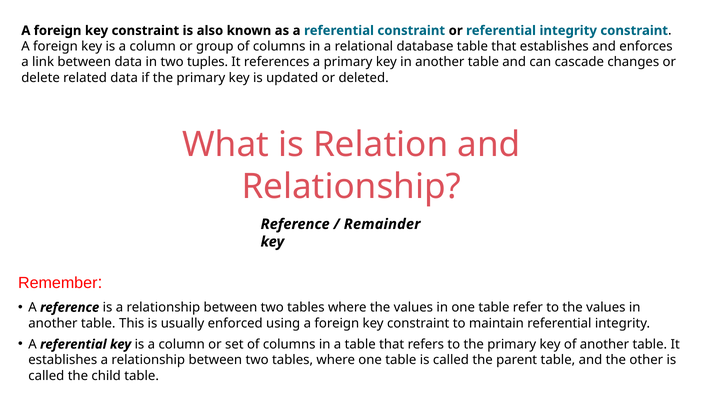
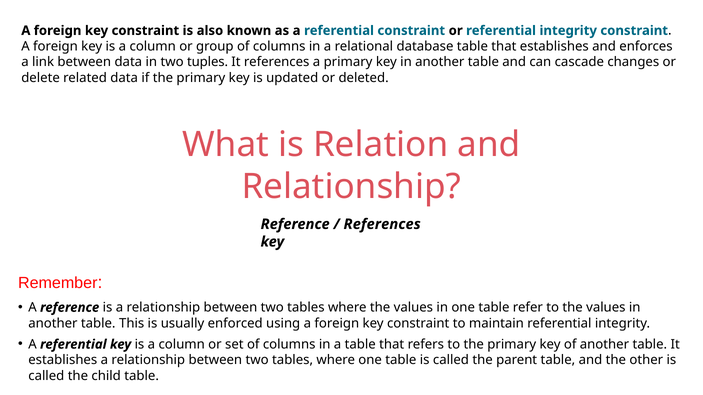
Remainder: Remainder -> References (382, 224)
